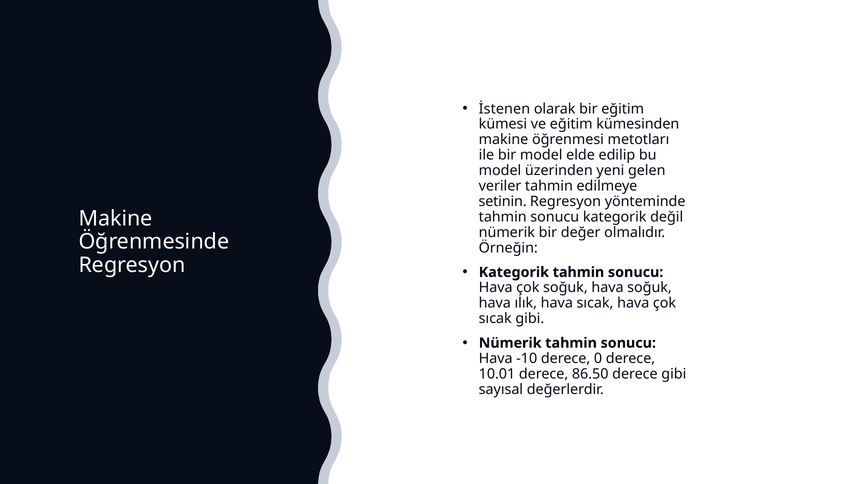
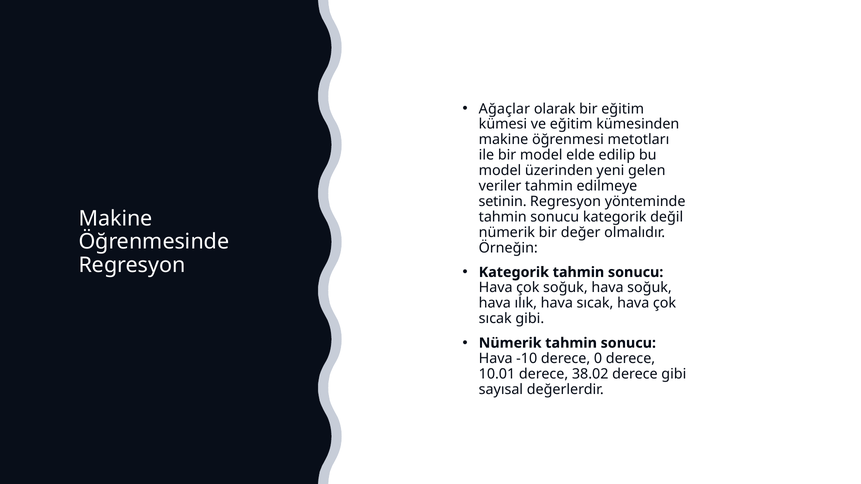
İstenen: İstenen -> Ağaçlar (504, 109)
86.50: 86.50 -> 38.02 (590, 374)
